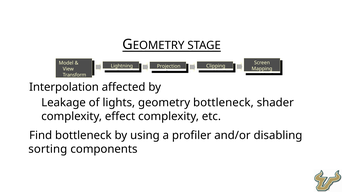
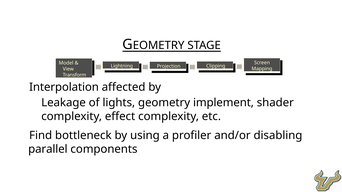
geometry bottleneck: bottleneck -> implement (223, 103)
sorting: sorting -> parallel (48, 149)
